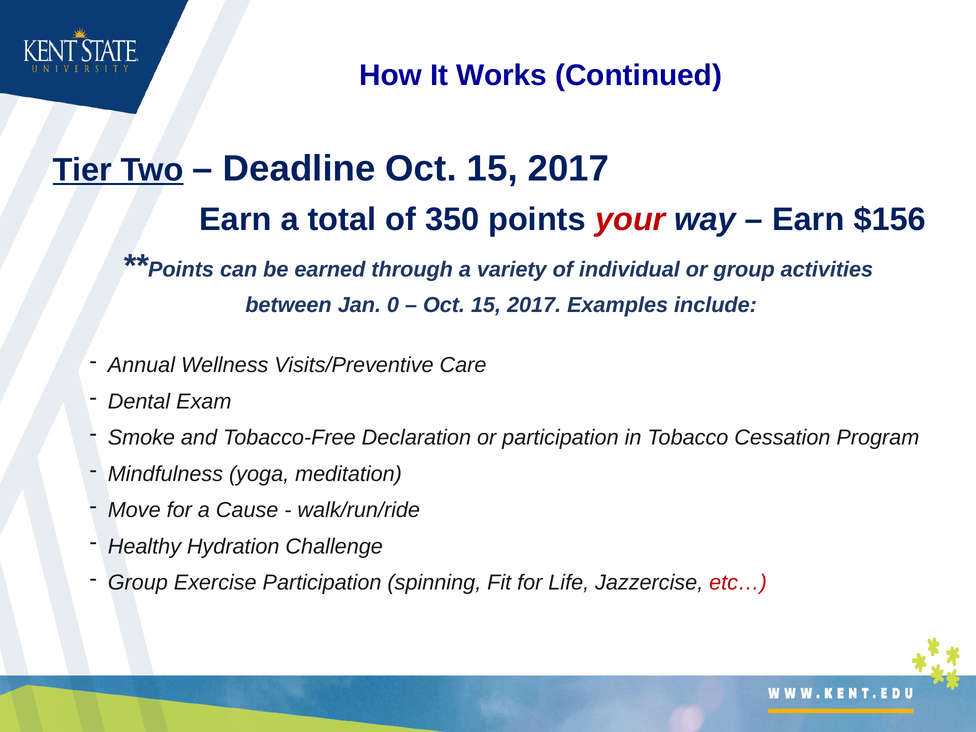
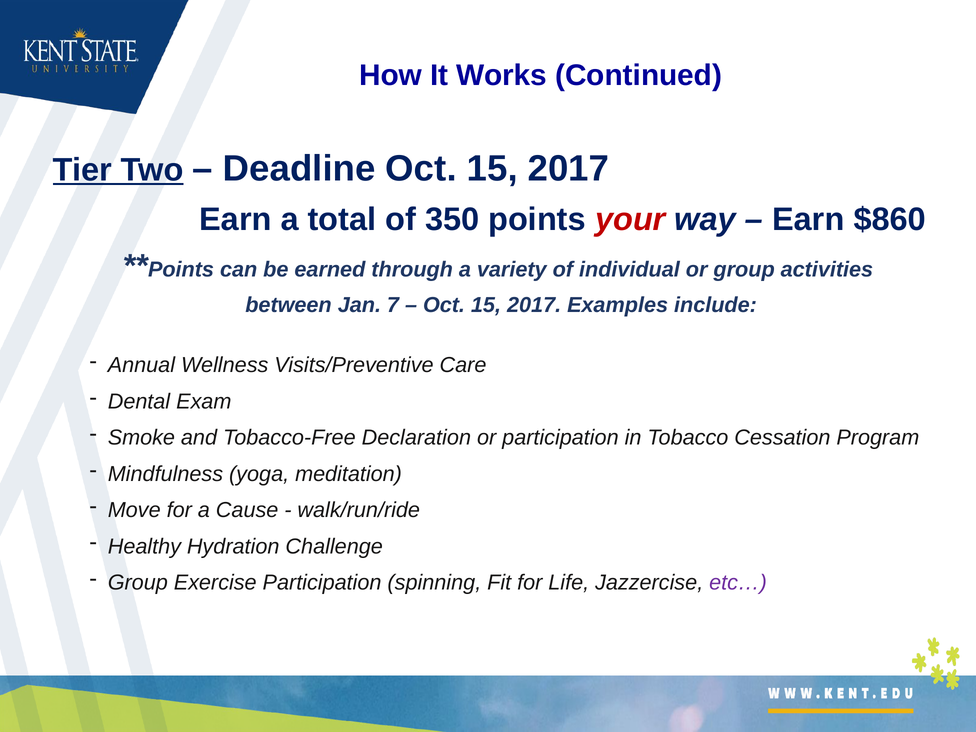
$156: $156 -> $860 (890, 220)
0: 0 -> 7 (393, 305)
etc… colour: red -> purple (738, 583)
